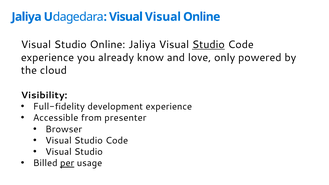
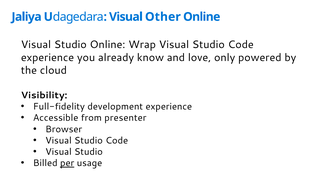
Visual Visual: Visual -> Other (163, 17)
Online Jaliya: Jaliya -> Wrap (142, 45)
Studio underline: present -> none (208, 45)
